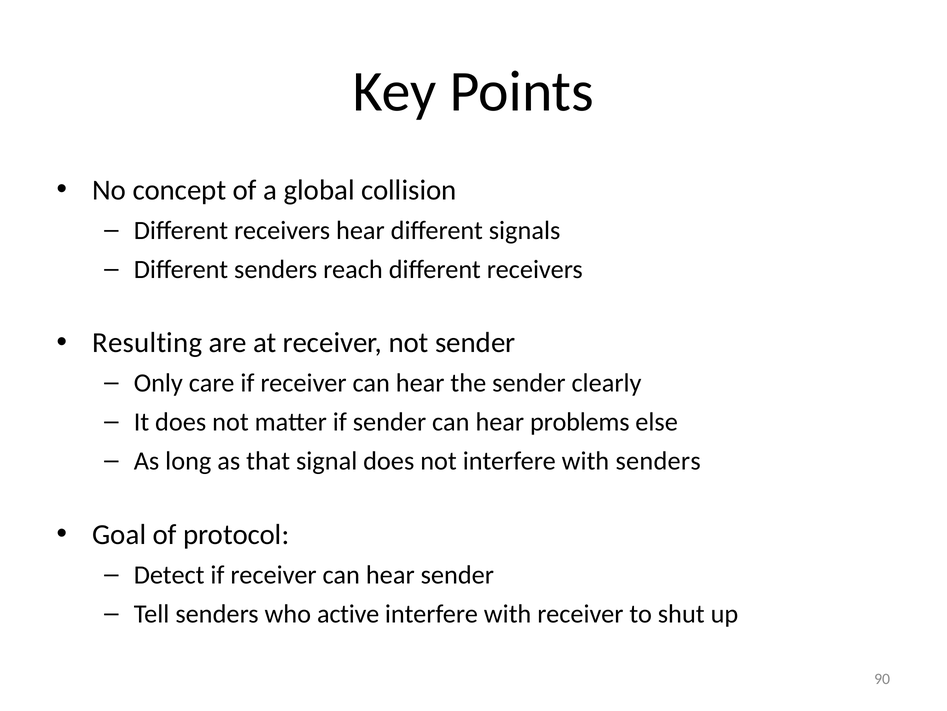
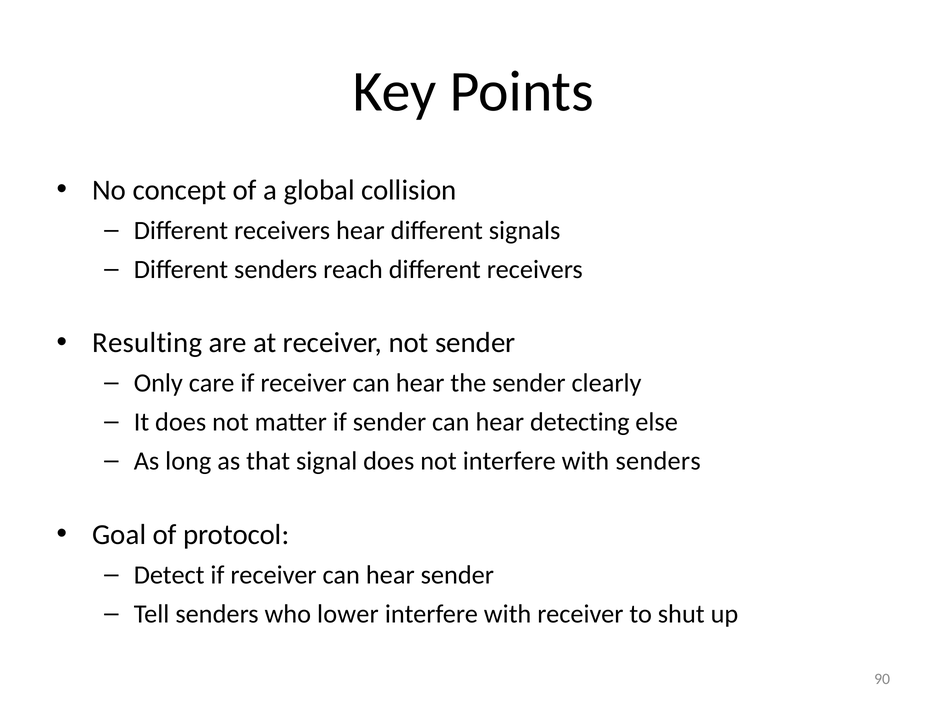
problems: problems -> detecting (580, 422)
active: active -> lower (348, 613)
